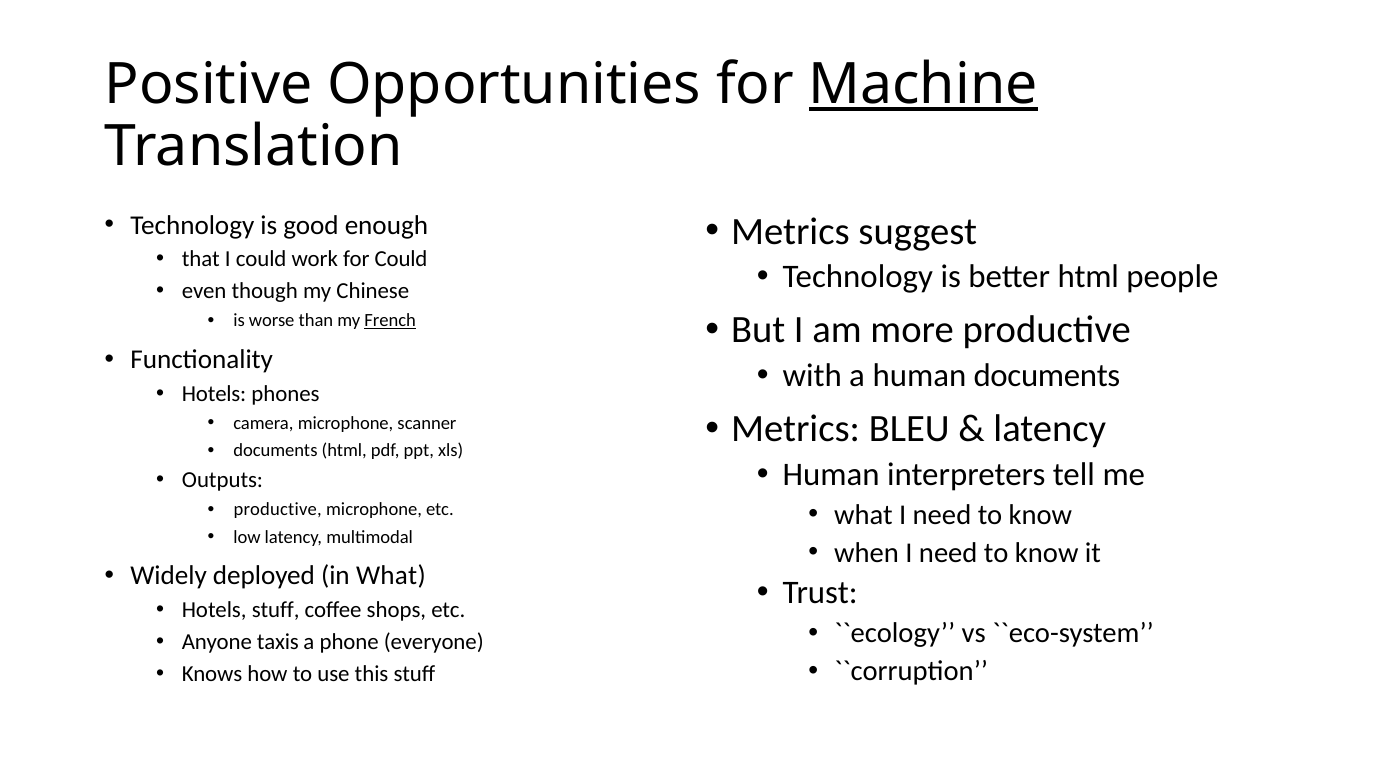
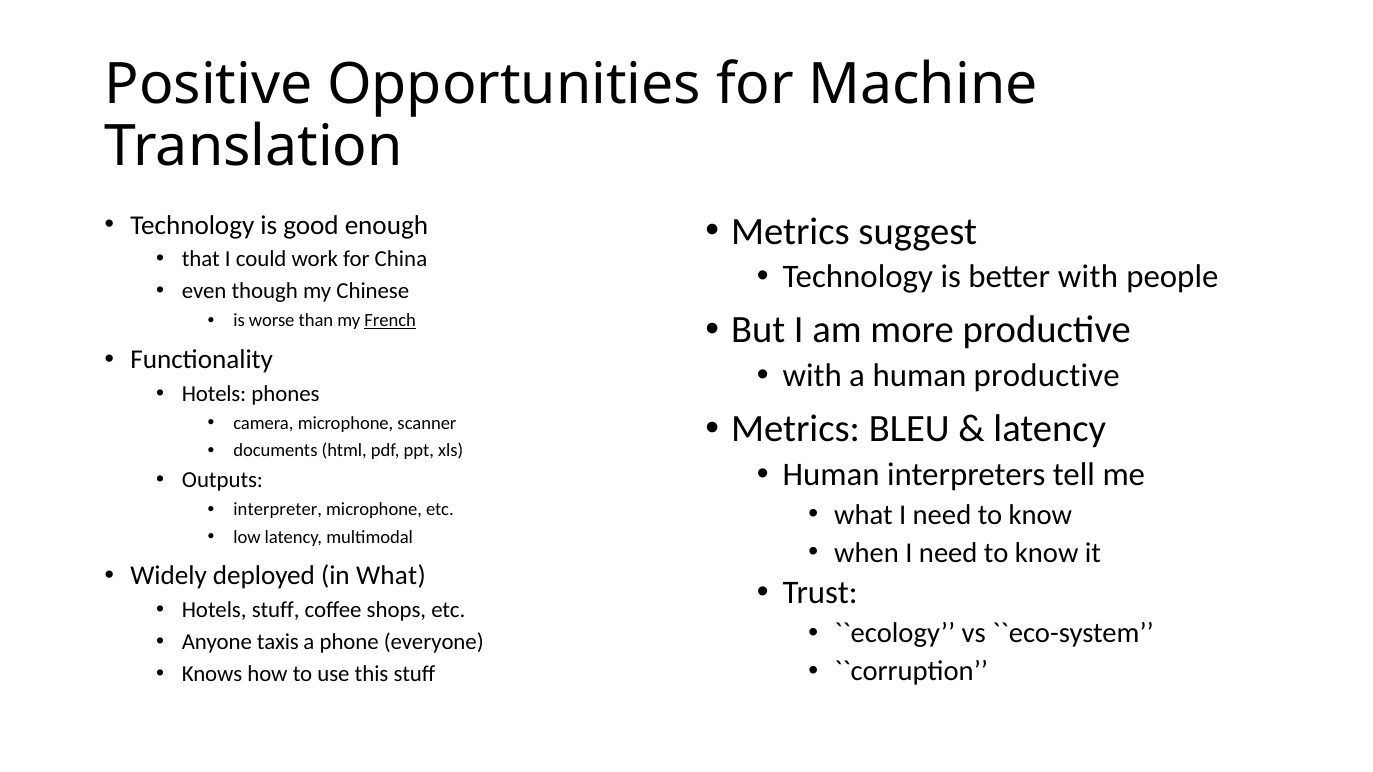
Machine underline: present -> none (923, 84)
for Could: Could -> China (401, 259)
better html: html -> with (1088, 277)
human documents: documents -> productive (1047, 376)
productive: productive -> interpreter (278, 510)
